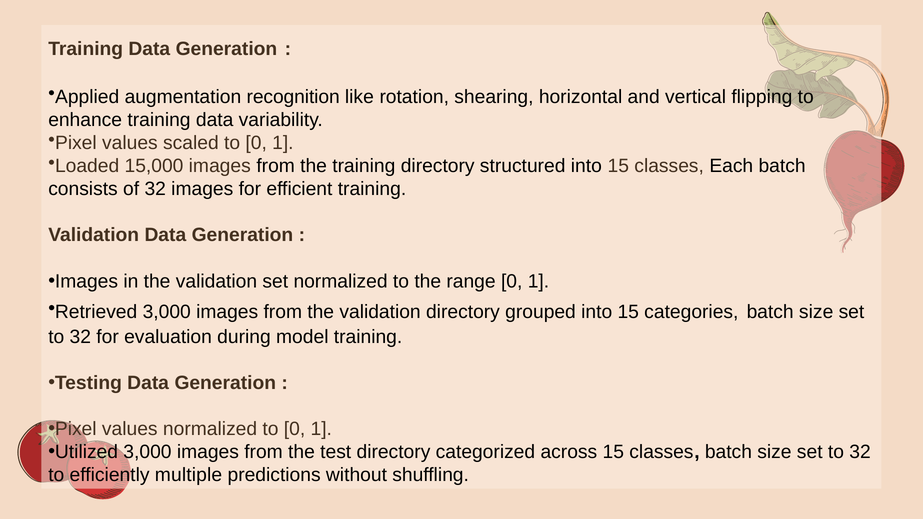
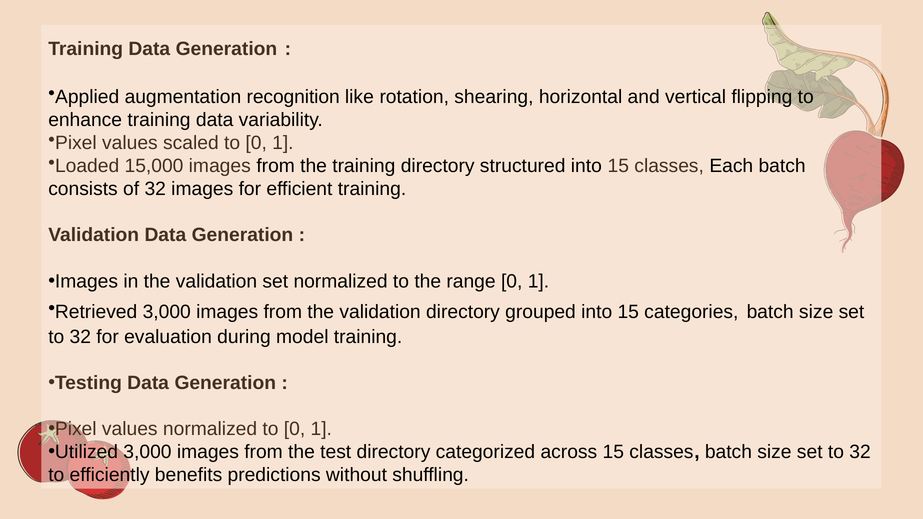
multiple: multiple -> benefits (189, 475)
